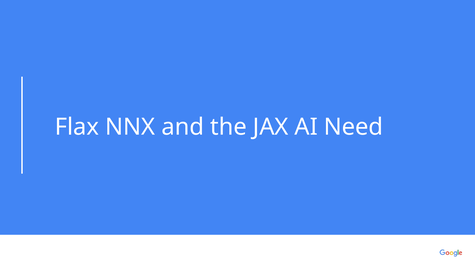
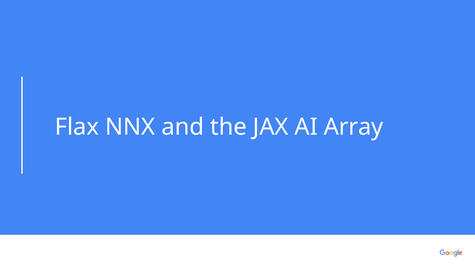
Need: Need -> Array (354, 127)
